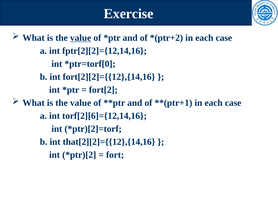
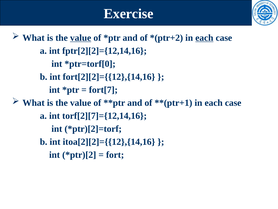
each underline: none -> present (204, 38)
fort[2: fort[2 -> fort[7 (103, 90)
torf[2][6]={12,14,16: torf[2][6]={12,14,16 -> torf[2][7]={12,14,16 (105, 116)
that[2][2]={{12},{14,16: that[2][2]={{12},{14,16 -> itoa[2][2]={{12},{14,16 (109, 141)
